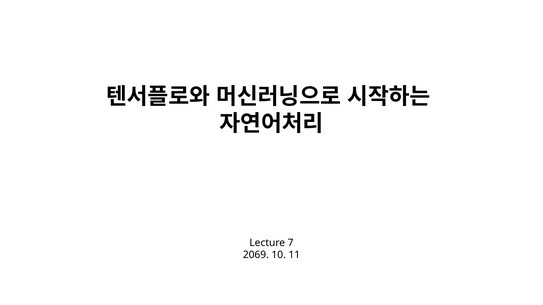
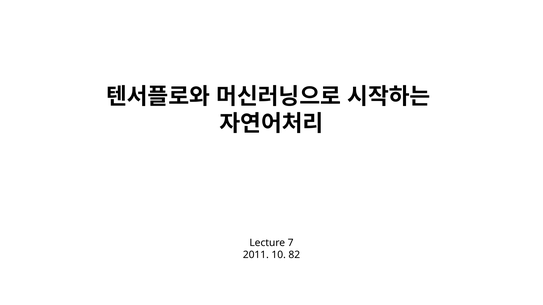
2069: 2069 -> 2011 (256, 255)
11: 11 -> 82 (294, 255)
